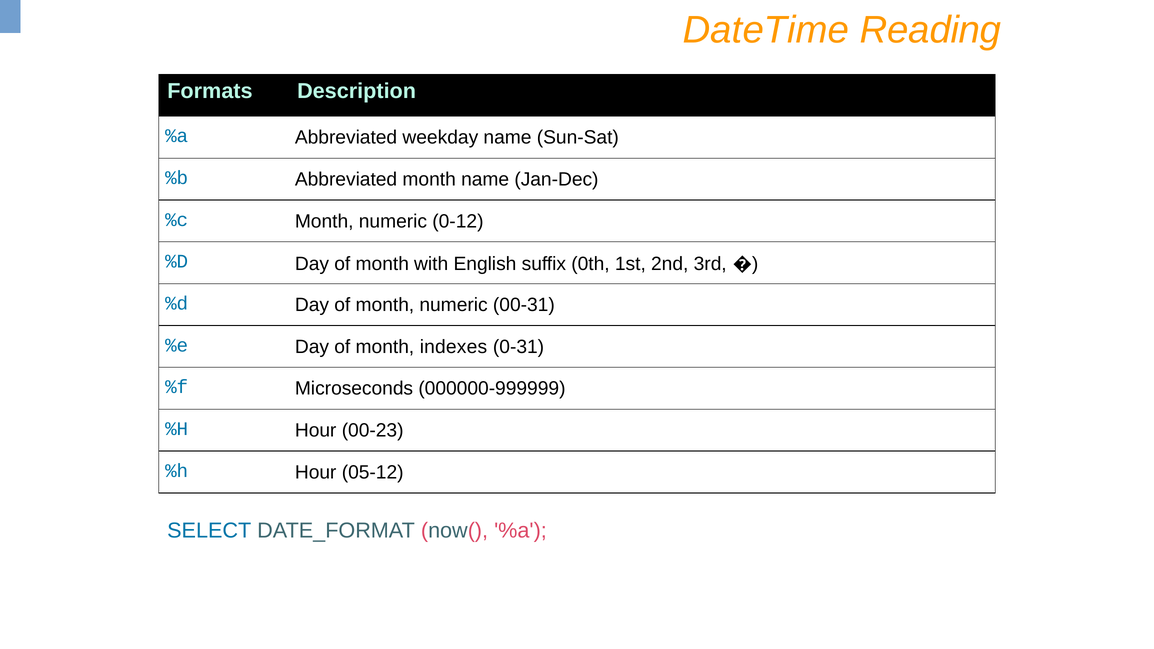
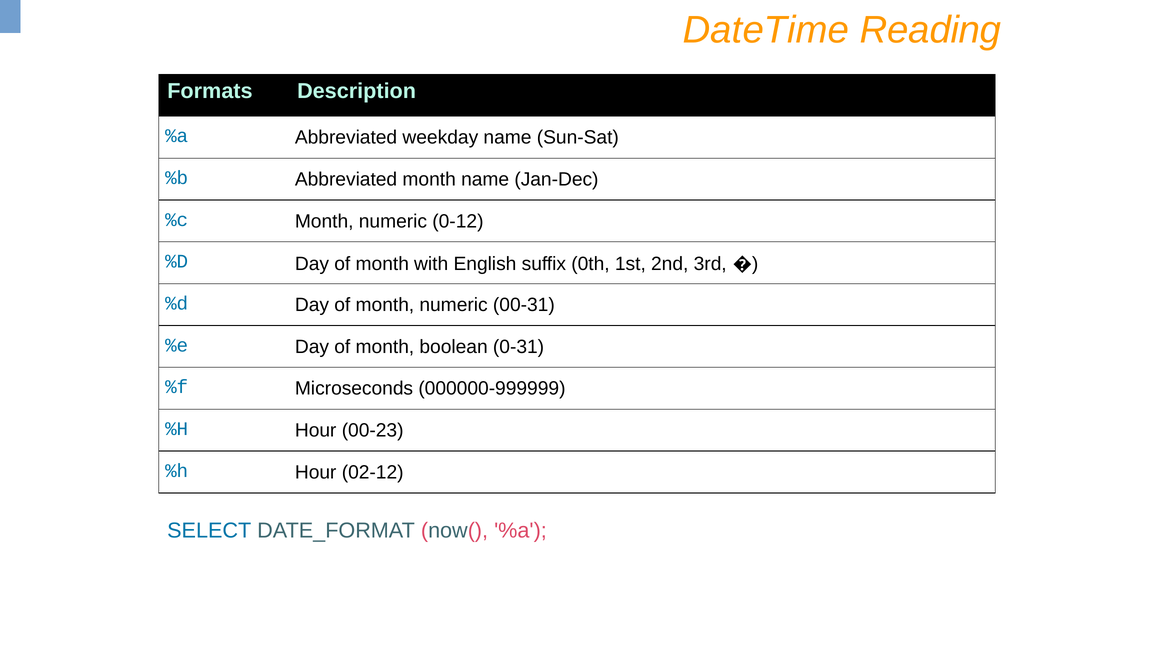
indexes: indexes -> boolean (454, 347)
05-12: 05-12 -> 02-12 (373, 472)
